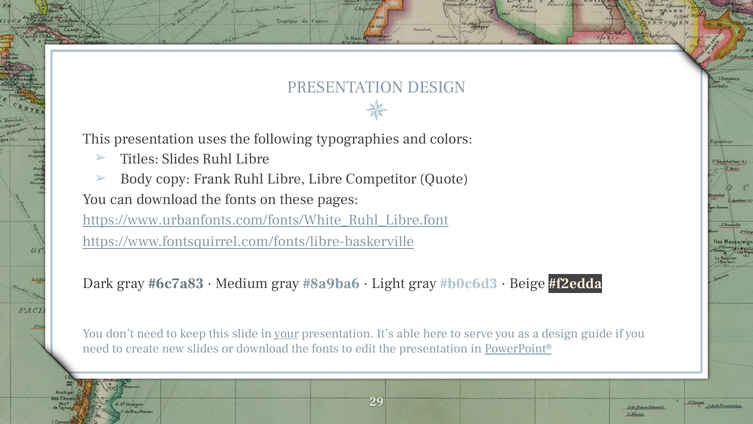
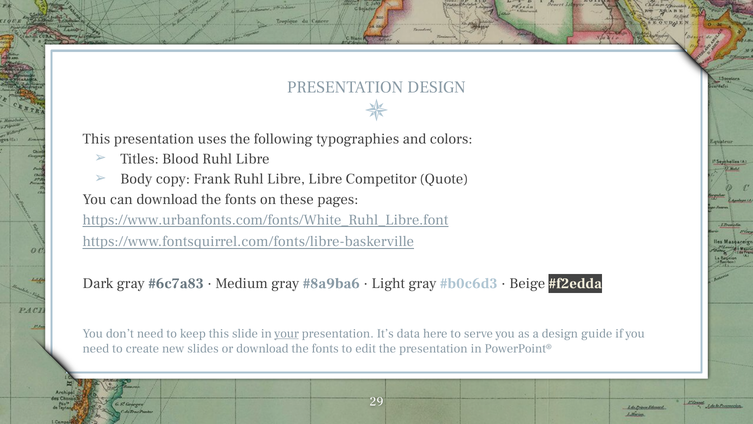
Titles Slides: Slides -> Blood (180, 159)
able: able -> data (408, 333)
PowerPoint® underline: present -> none (518, 348)
